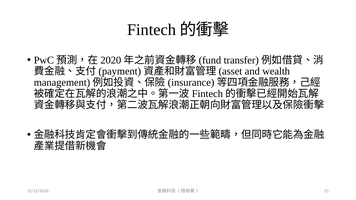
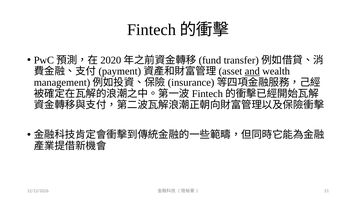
and underline: none -> present (252, 71)
